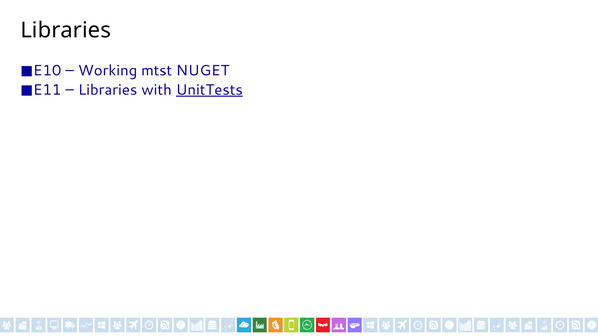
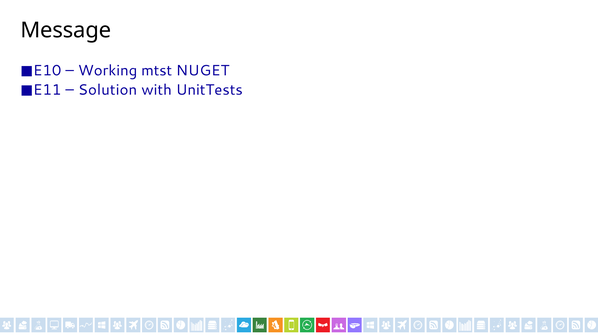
Libraries: Libraries -> Message (66, 30)
Libraries: Libraries -> Solution (108, 90)
UnitTests underline: present -> none (209, 90)
